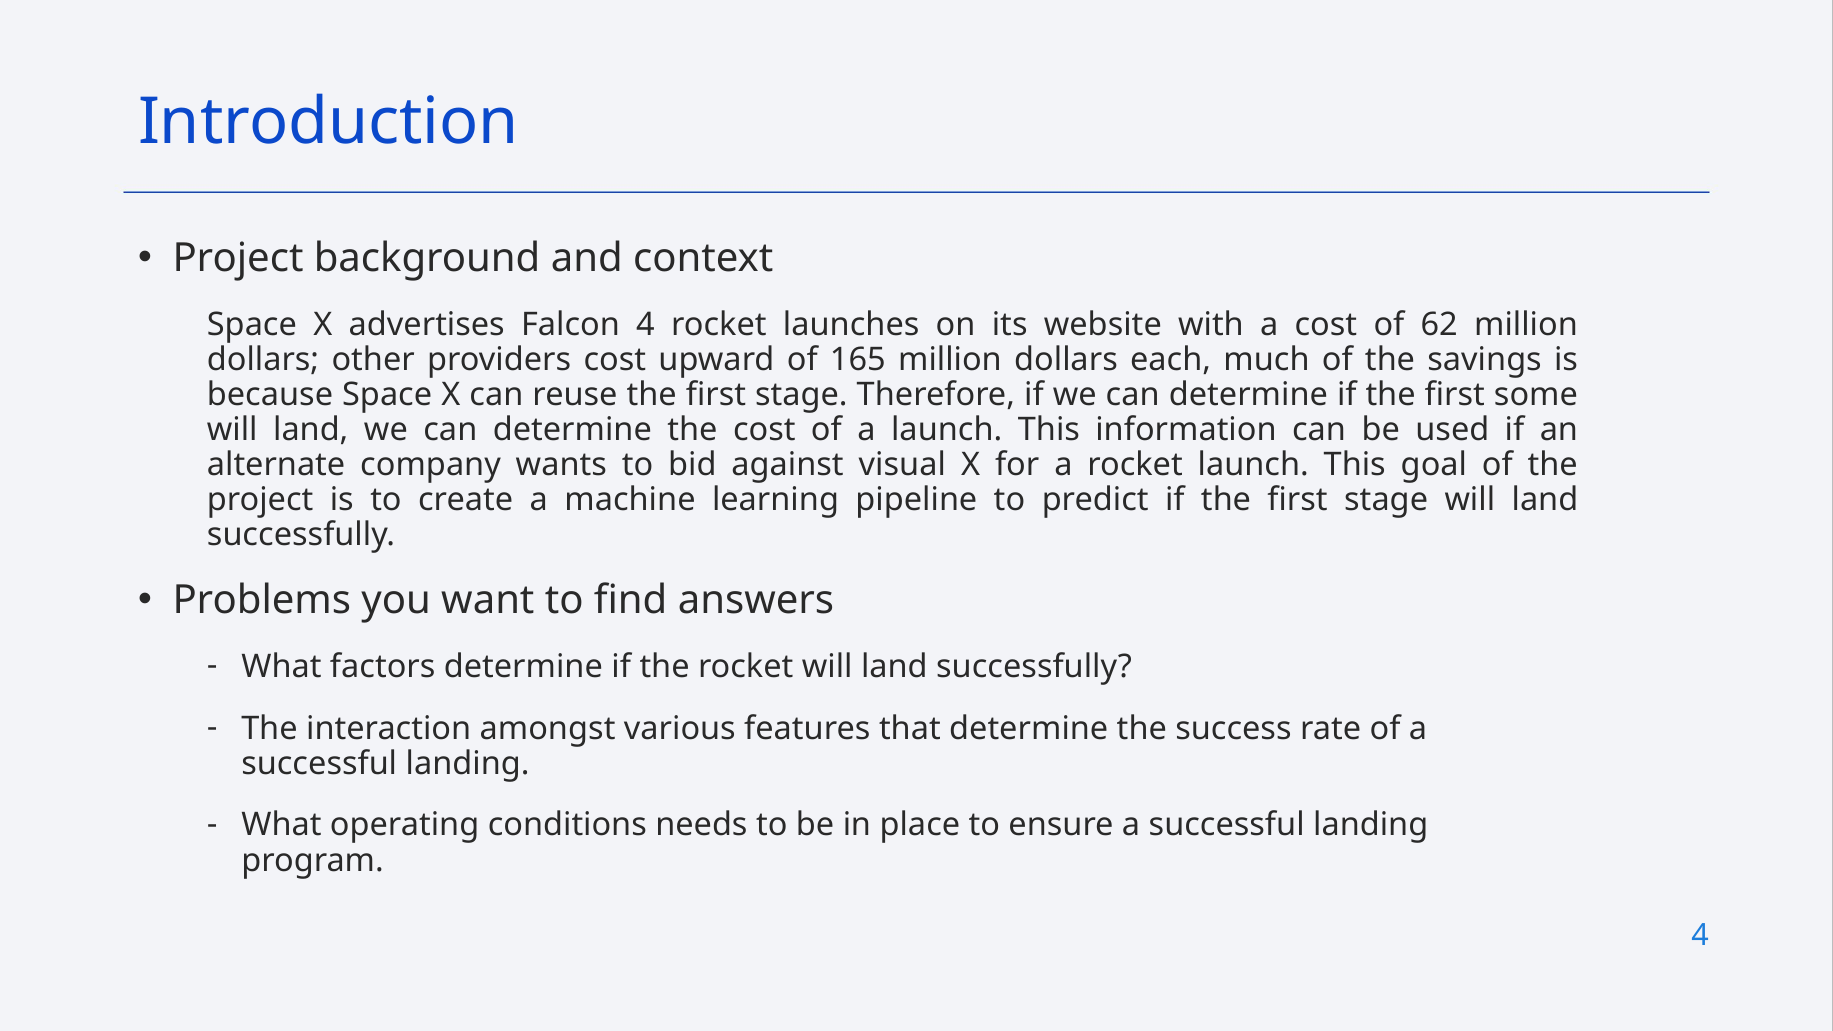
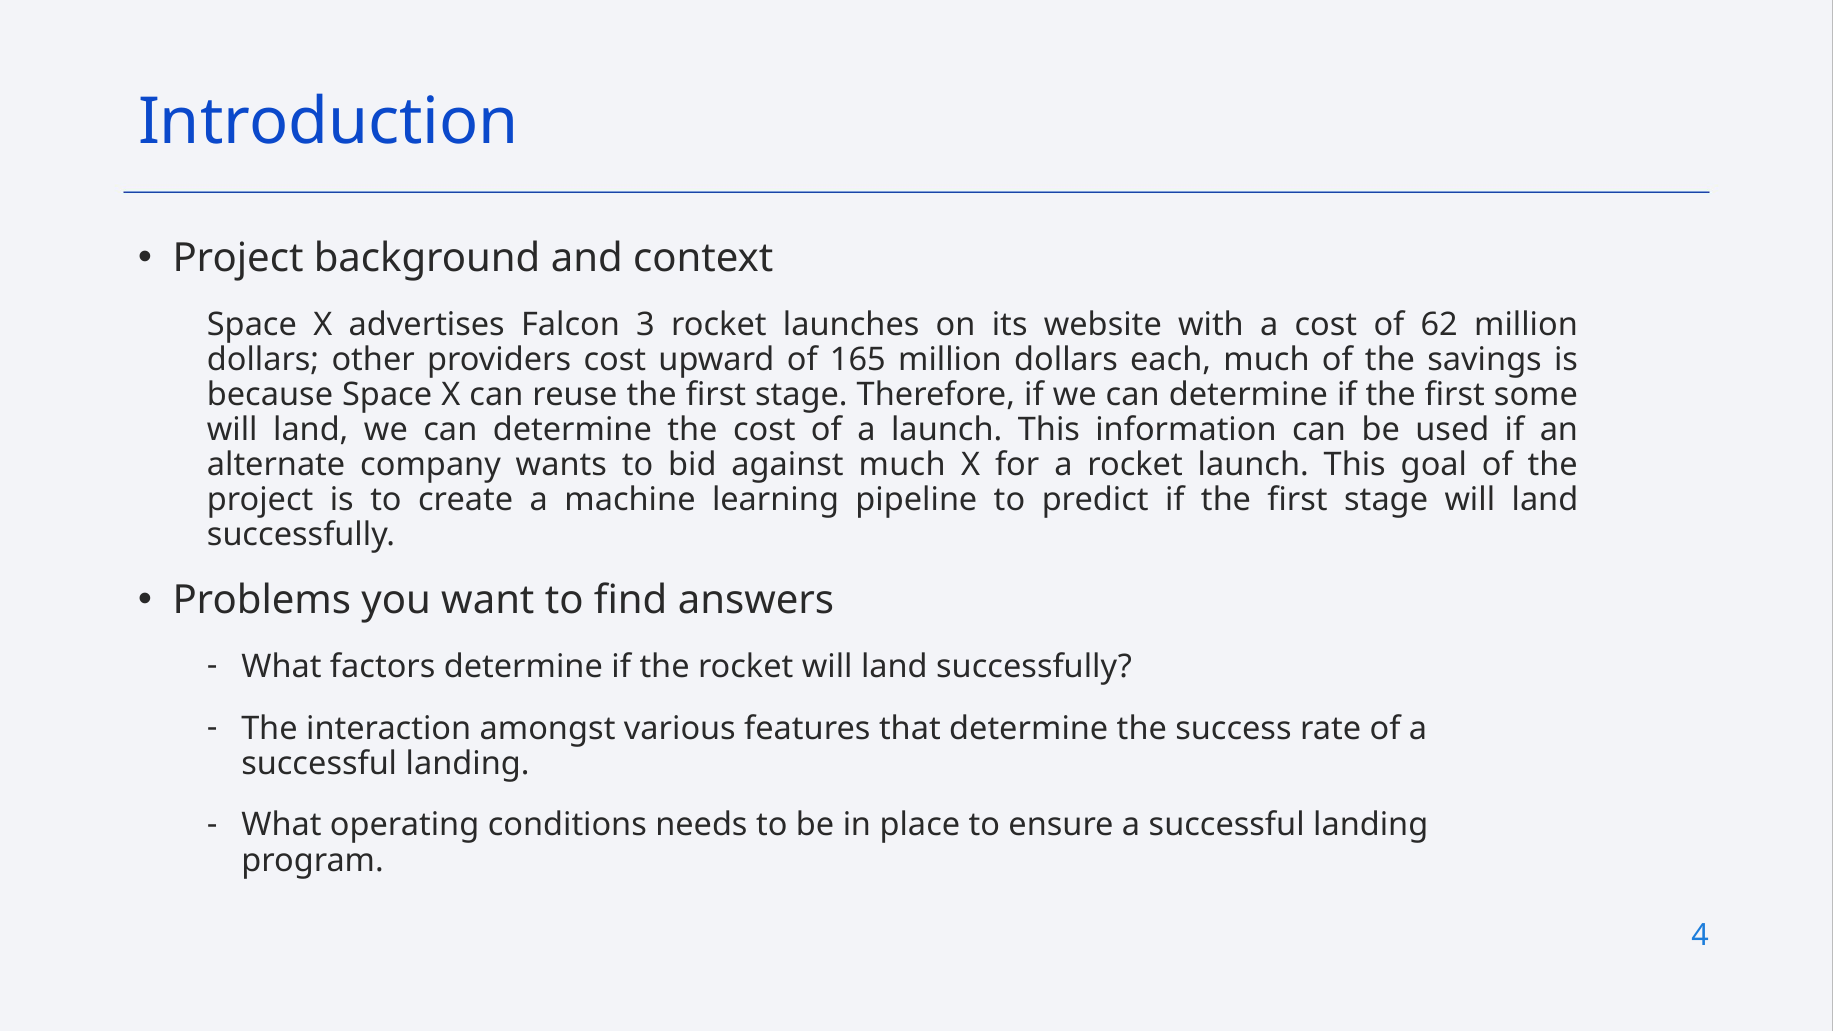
Falcon 4: 4 -> 3 (645, 324)
against visual: visual -> much (902, 465)
